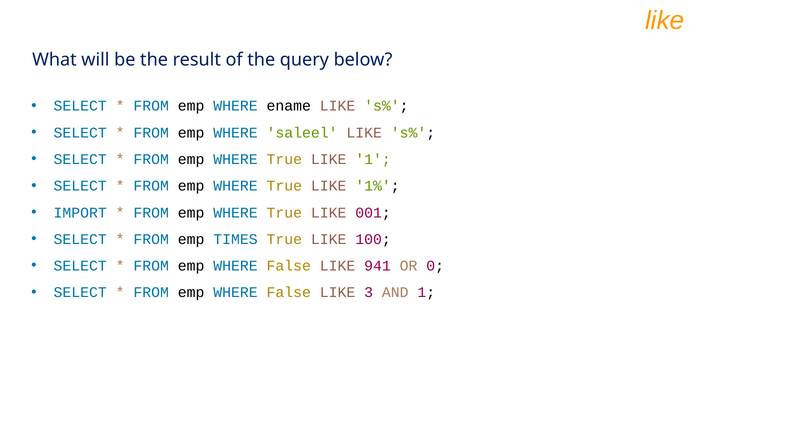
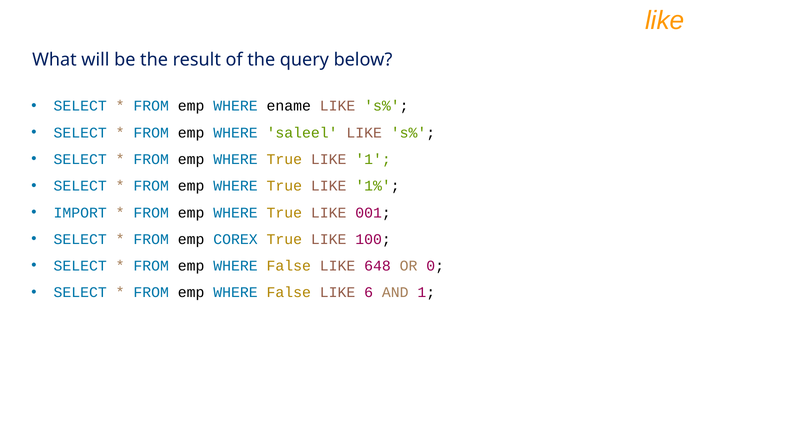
TIMES: TIMES -> COREX (235, 239)
941: 941 -> 648 (377, 266)
3: 3 -> 6 (369, 292)
